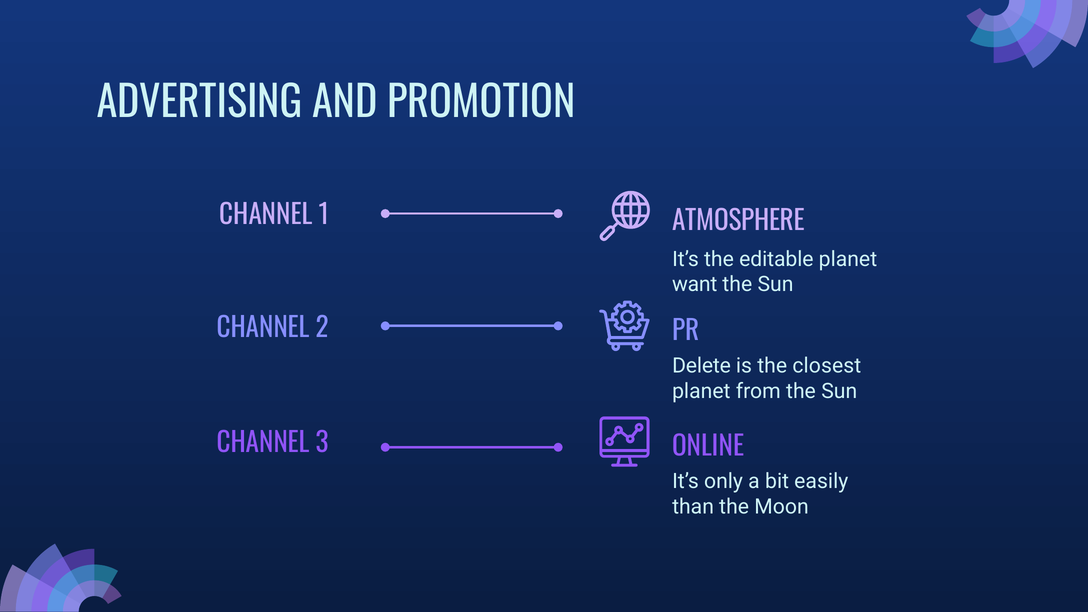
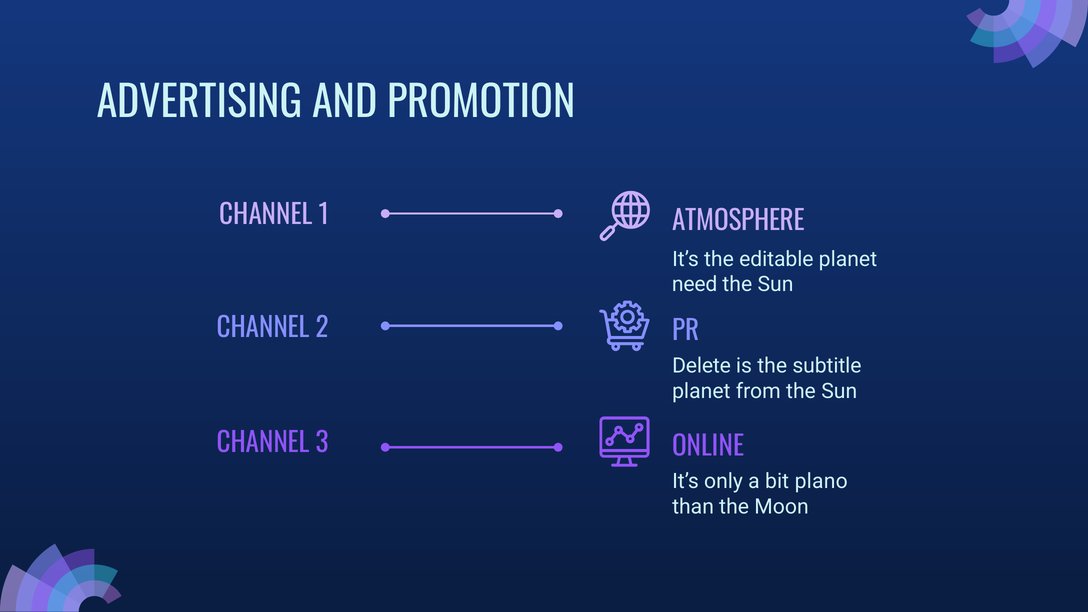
want: want -> need (695, 284)
closest: closest -> subtitle (827, 366)
easily: easily -> plano (821, 481)
